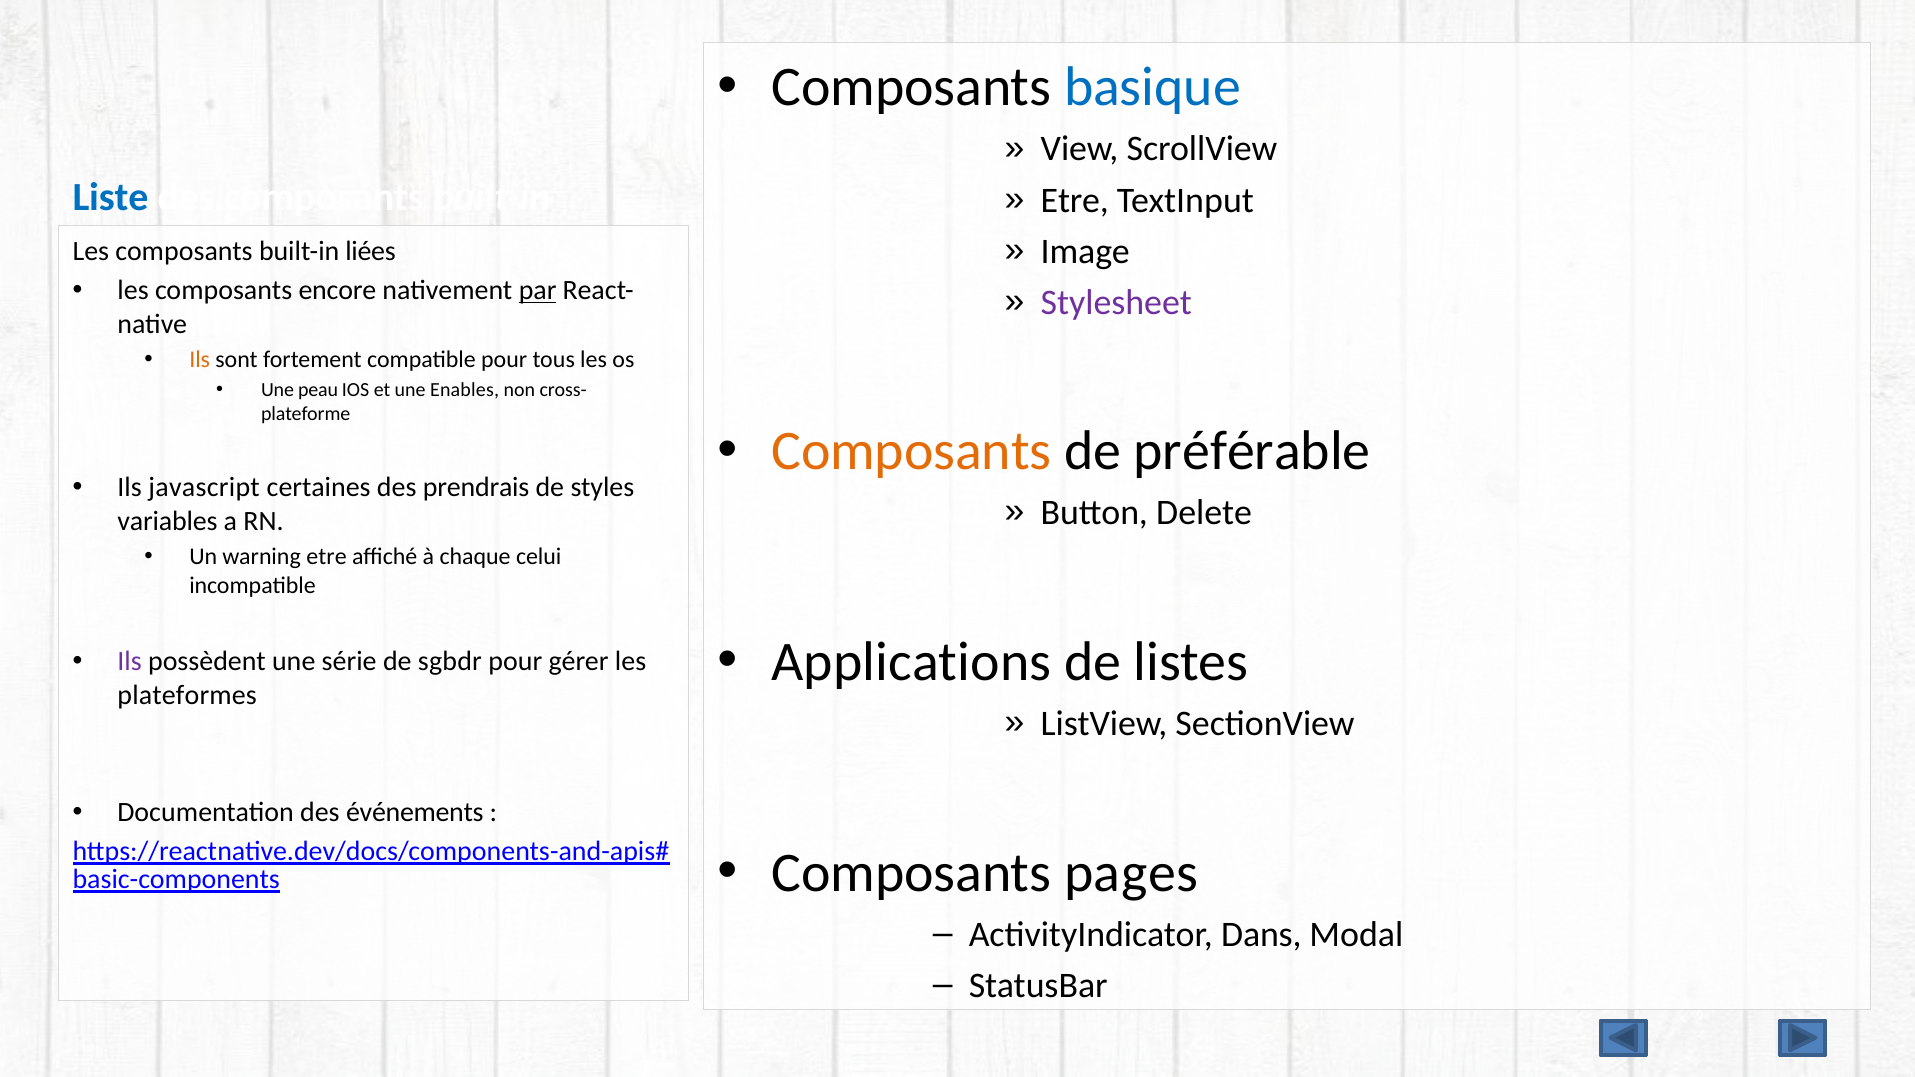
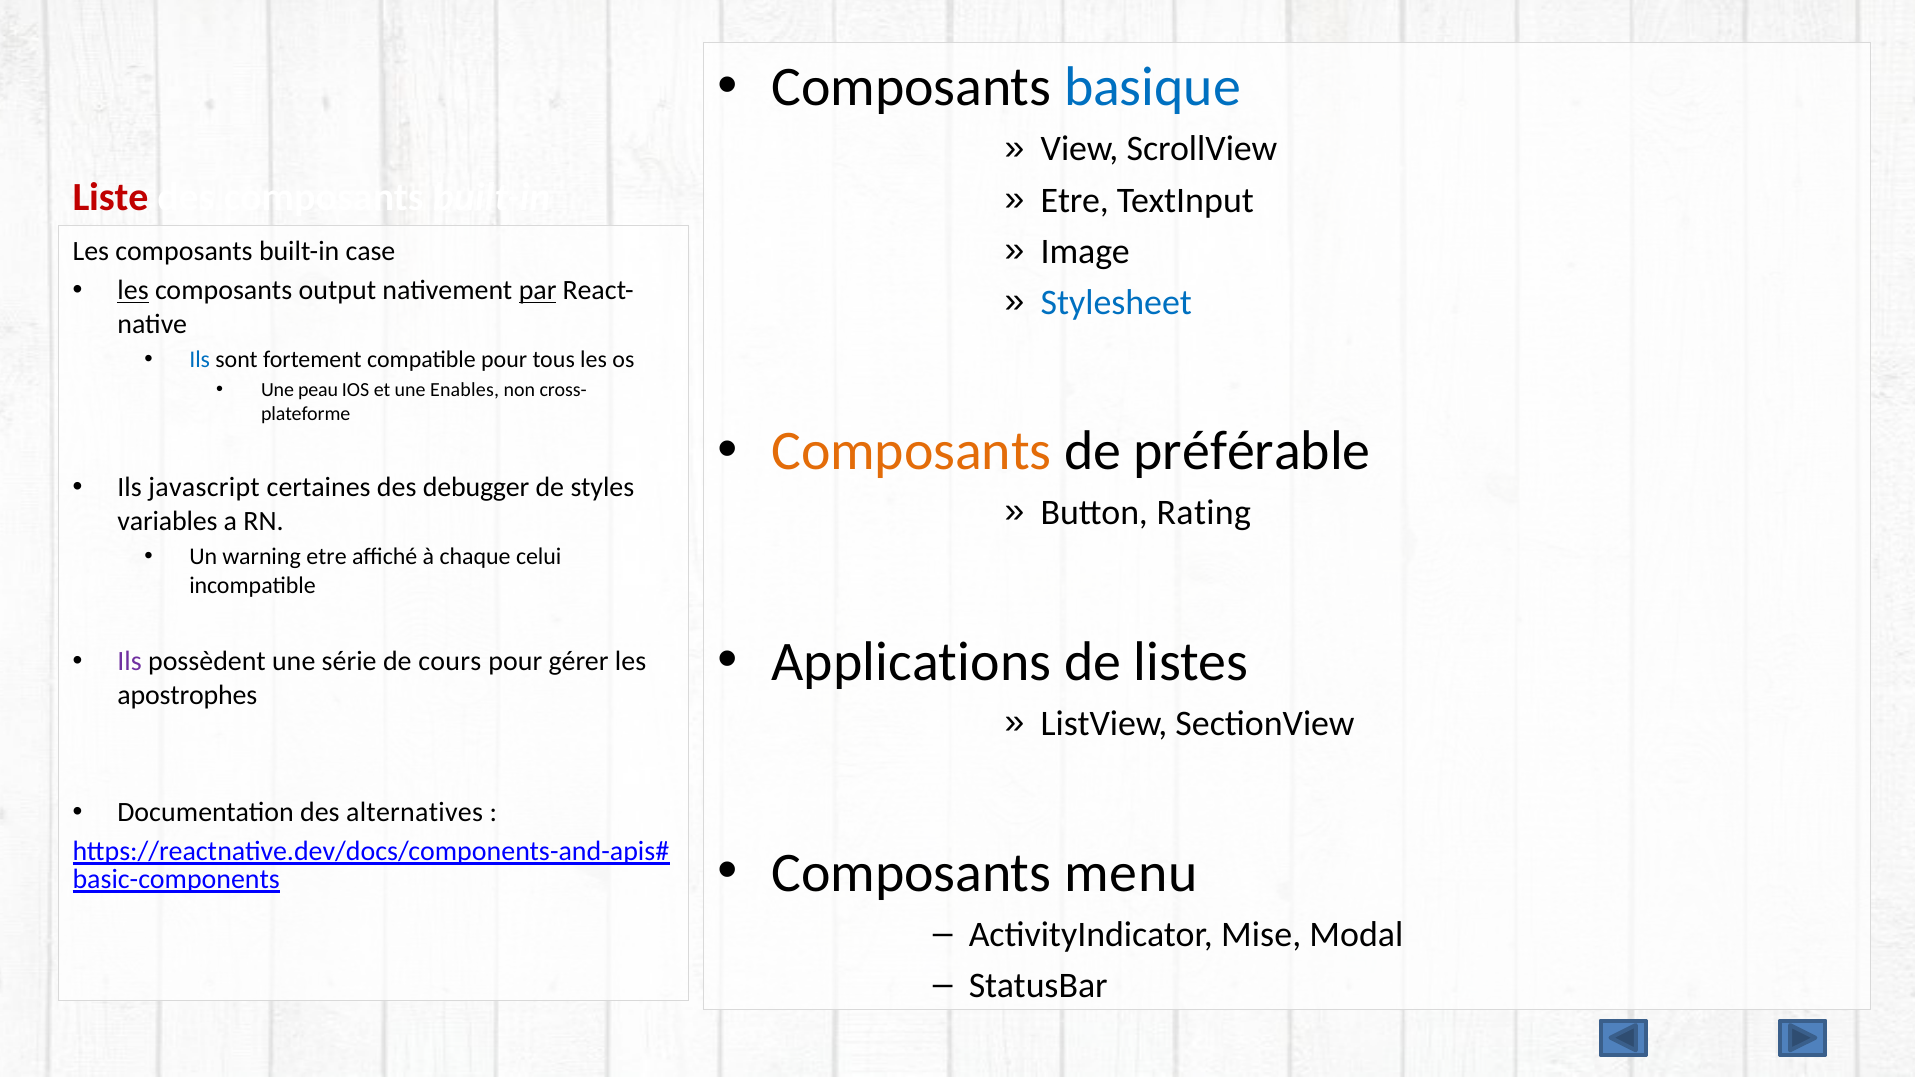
Liste colour: blue -> red (110, 197)
liées: liées -> case (370, 251)
les underline: none -> present (133, 290)
encore: encore -> output (337, 290)
Stylesheet colour: purple -> blue (1116, 302)
Ils colour: orange -> blue (200, 360)
prendrais: prendrais -> debugger (476, 488)
Delete: Delete -> Rating (1204, 513)
sgbdr: sgbdr -> cours (450, 662)
plateformes: plateformes -> apostrophes (187, 695)
événements: événements -> alternatives (415, 813)
pages: pages -> menu (1131, 873)
Dans: Dans -> Mise (1261, 935)
